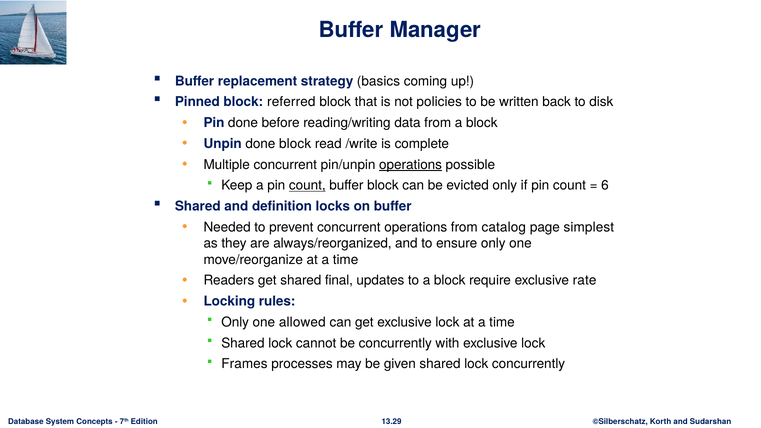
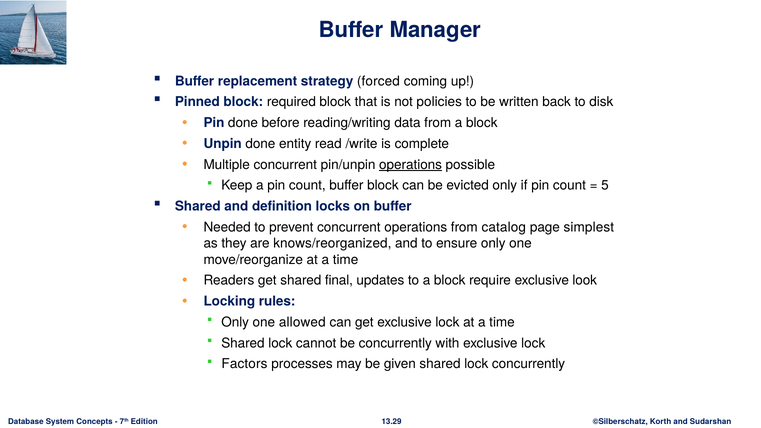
basics: basics -> forced (378, 81)
referred: referred -> required (291, 102)
done block: block -> entity (295, 144)
count underline: present -> none (307, 186)
6: 6 -> 5 (605, 186)
always/reorganized: always/reorganized -> knows/reorganized (332, 243)
rate: rate -> look (585, 281)
Frames: Frames -> Factors (244, 364)
